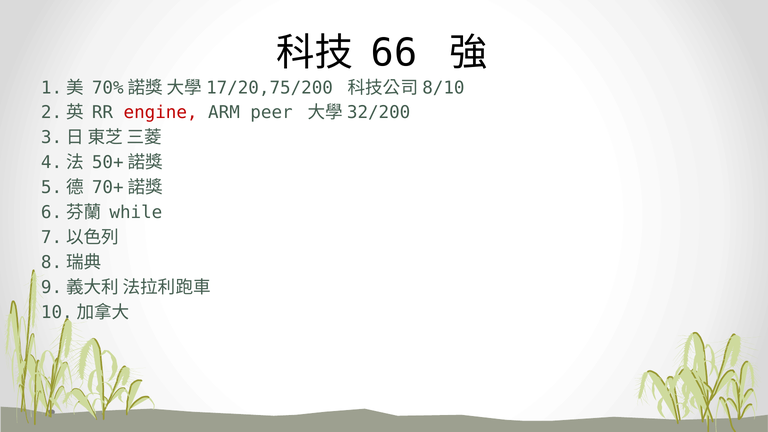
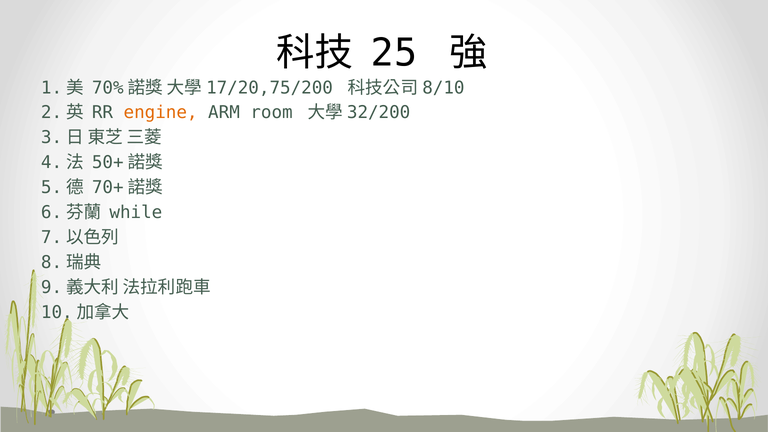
66: 66 -> 25 (394, 53)
engine colour: red -> orange (161, 113)
peer: peer -> room (272, 113)
